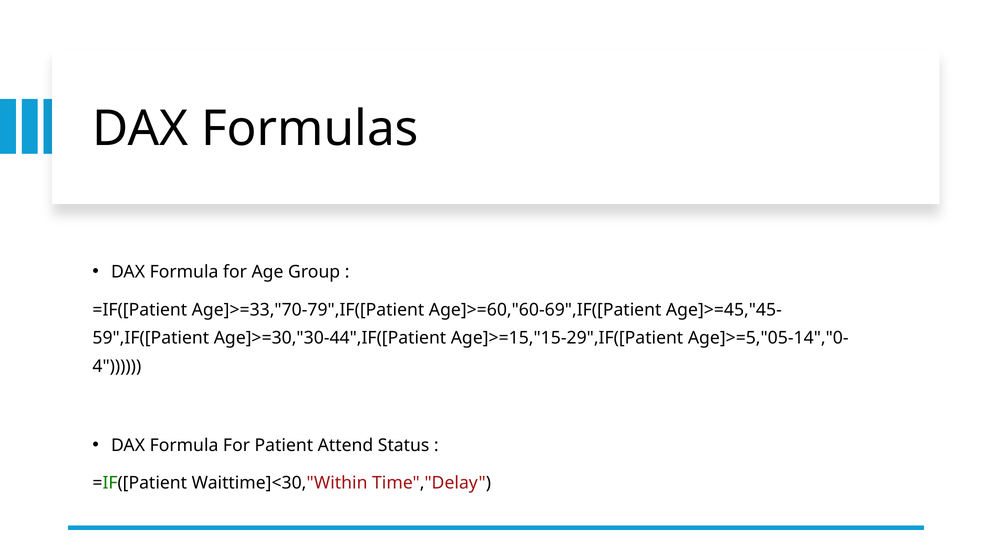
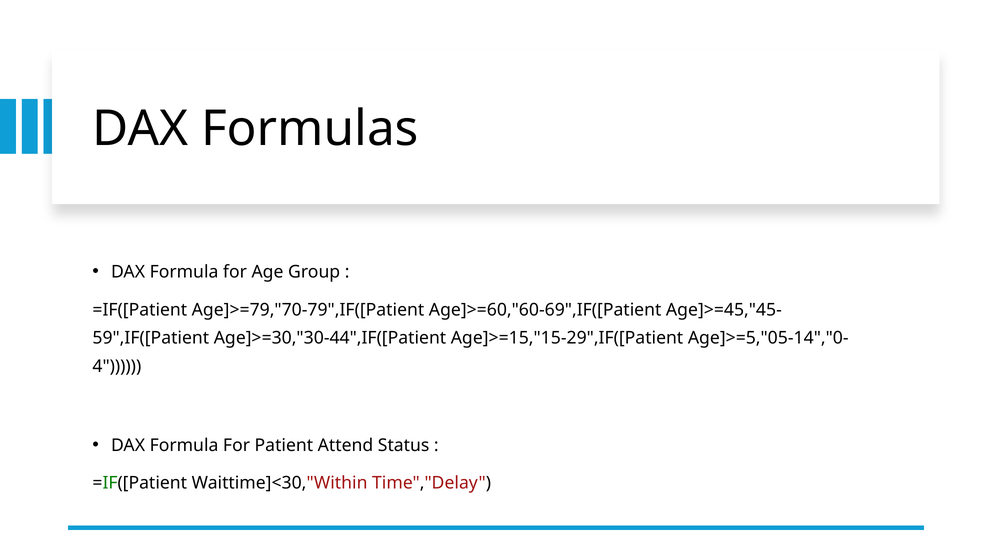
Age]>=33,"70-79",IF([Patient: Age]>=33,"70-79",IF([Patient -> Age]>=79,"70-79",IF([Patient (308, 310)
